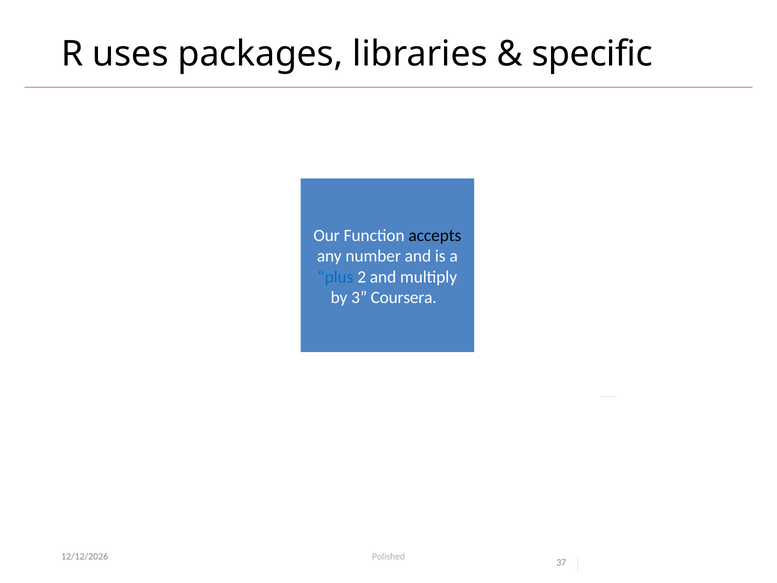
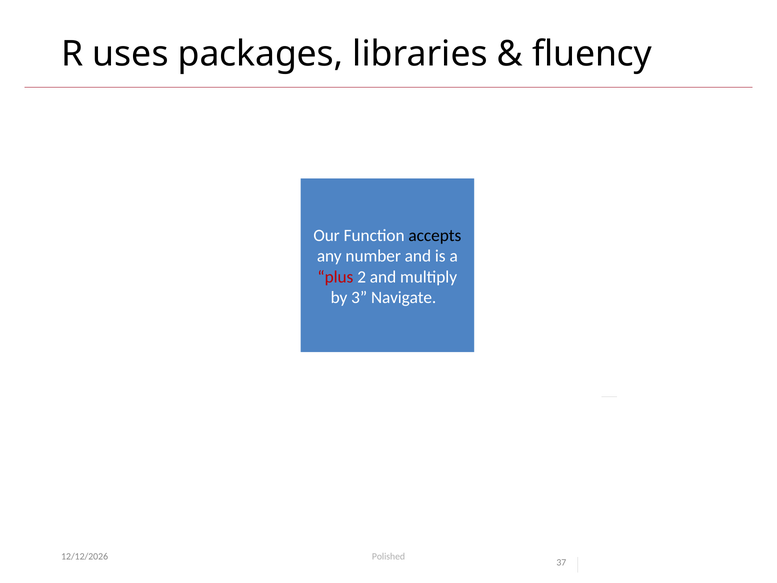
specific: specific -> fluency (592, 54)
plus colour: blue -> red (335, 277)
Coursera: Coursera -> Navigate (404, 297)
